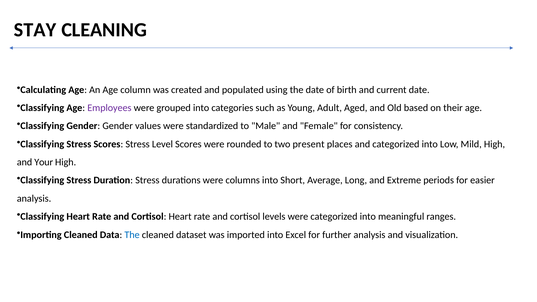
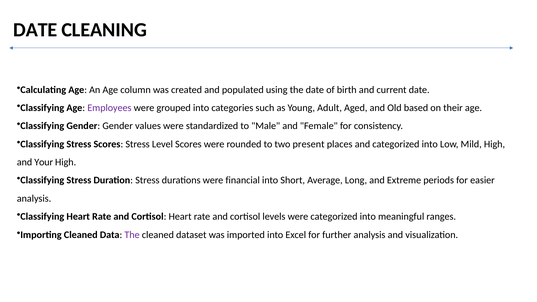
STAY: STAY -> DATE (35, 30)
columns: columns -> financial (243, 180)
The colour: blue -> purple (132, 235)
